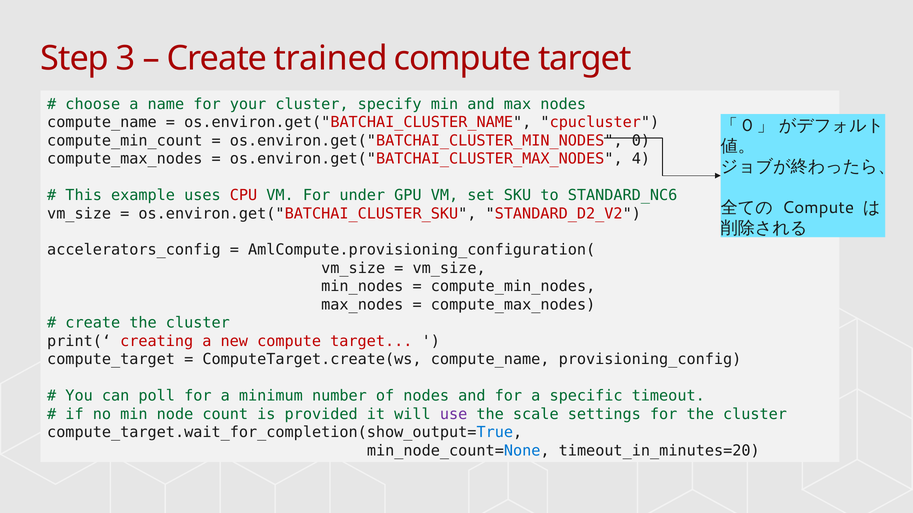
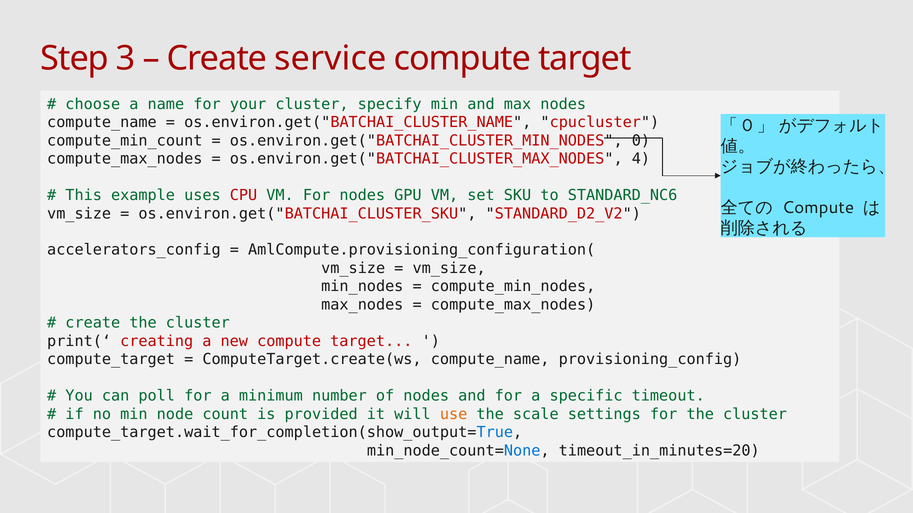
trained: trained -> service (330, 59)
For under: under -> nodes (362, 195)
use colour: purple -> orange (454, 415)
